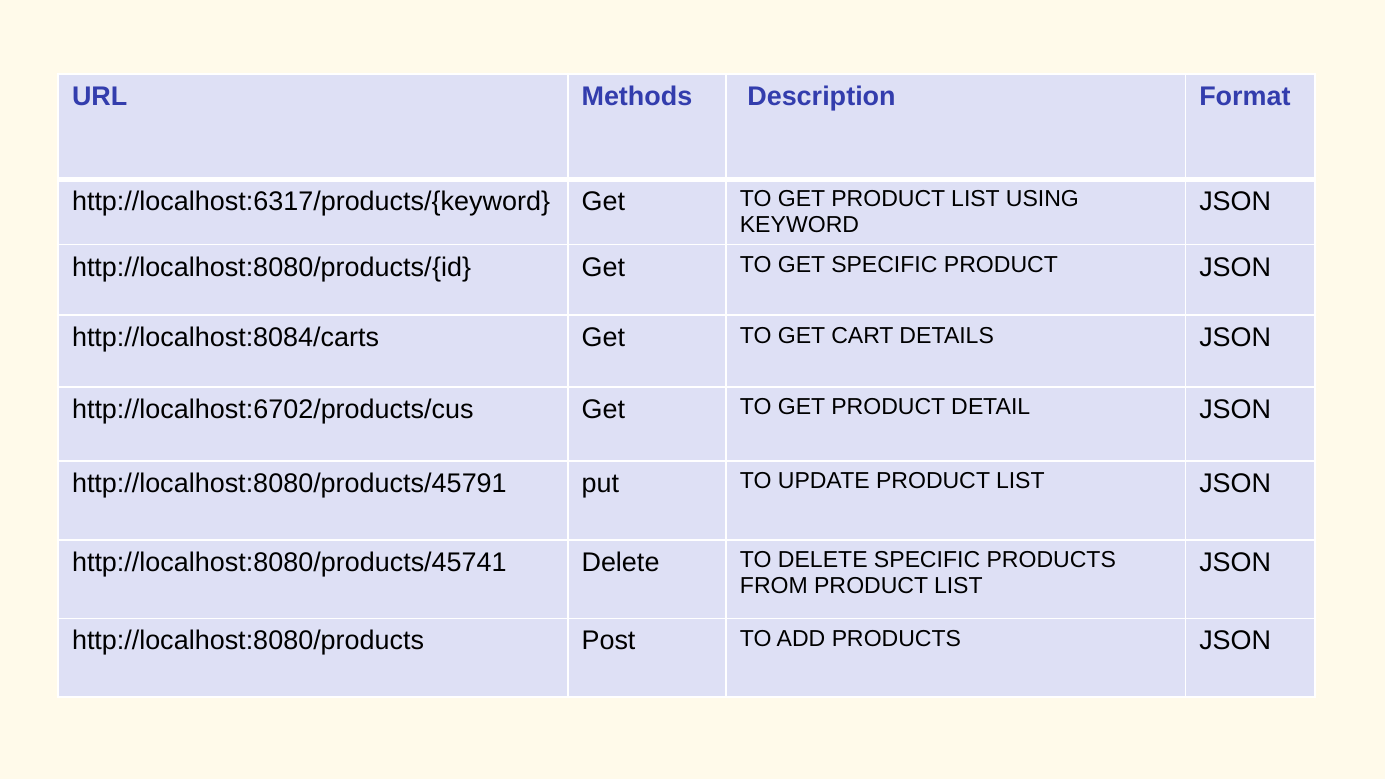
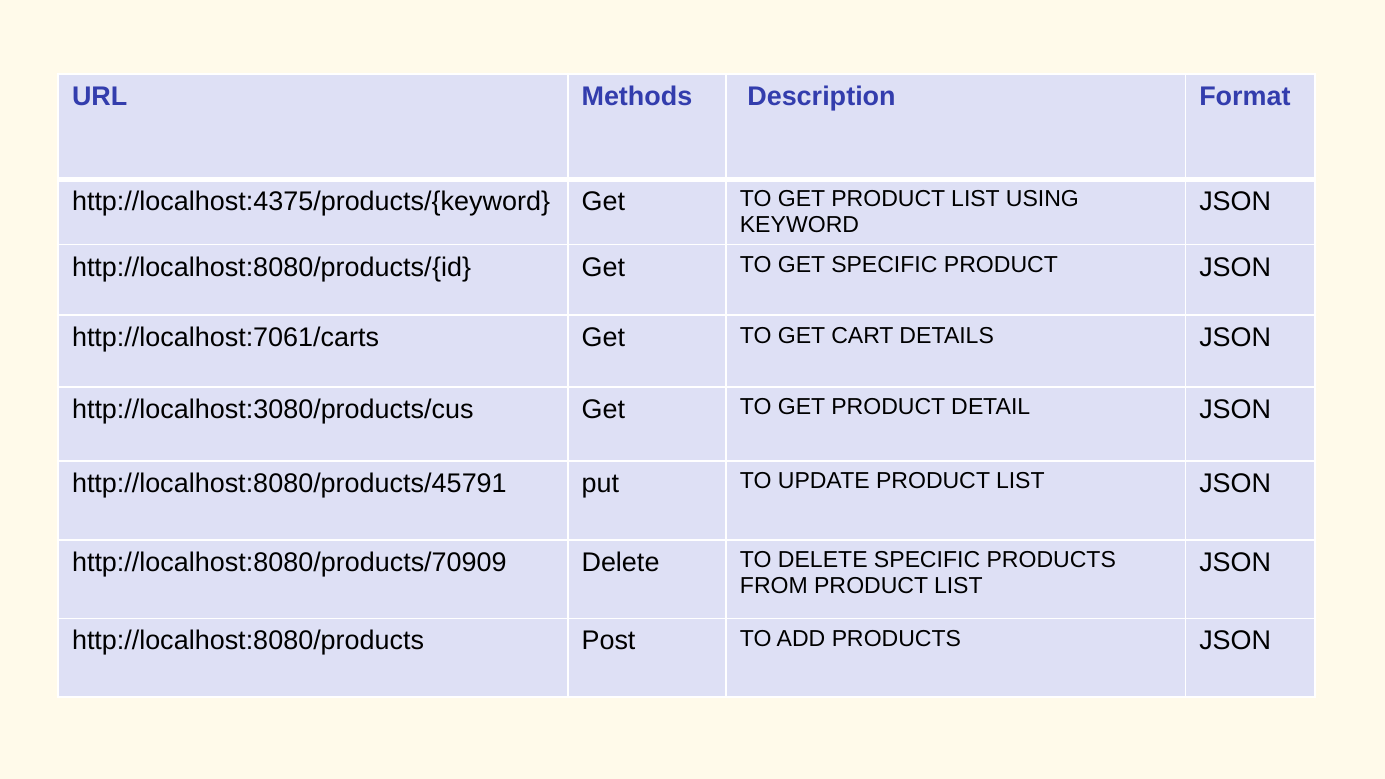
http://localhost:6317/products/{keyword: http://localhost:6317/products/{keyword -> http://localhost:4375/products/{keyword (311, 202)
http://localhost:8084/carts: http://localhost:8084/carts -> http://localhost:7061/carts (226, 338)
http://localhost:6702/products/cus: http://localhost:6702/products/cus -> http://localhost:3080/products/cus (273, 409)
http://localhost:8080/products/45741: http://localhost:8080/products/45741 -> http://localhost:8080/products/70909 (289, 562)
